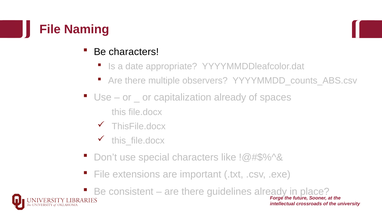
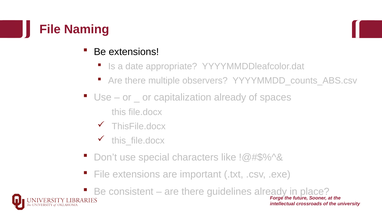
Be characters: characters -> extensions (134, 52)
